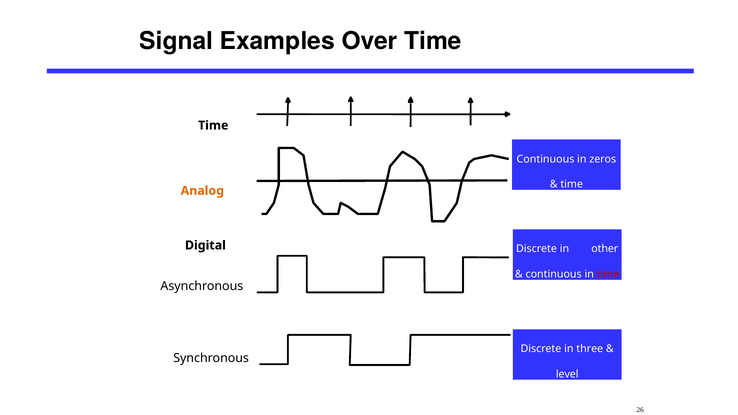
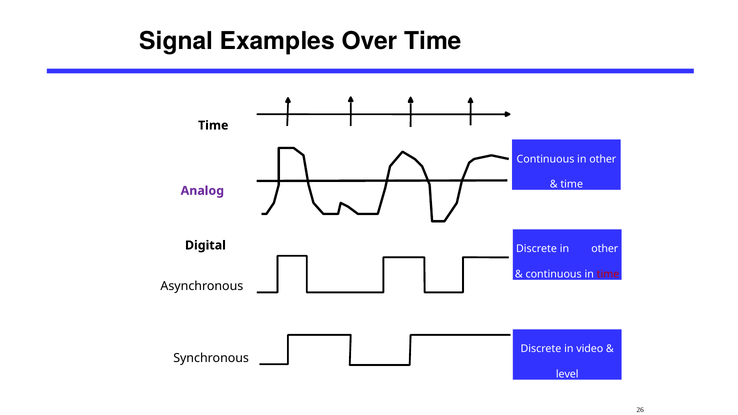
Continuous in zeros: zeros -> other (603, 159)
Analog colour: orange -> purple (202, 191)
three: three -> video (590, 349)
